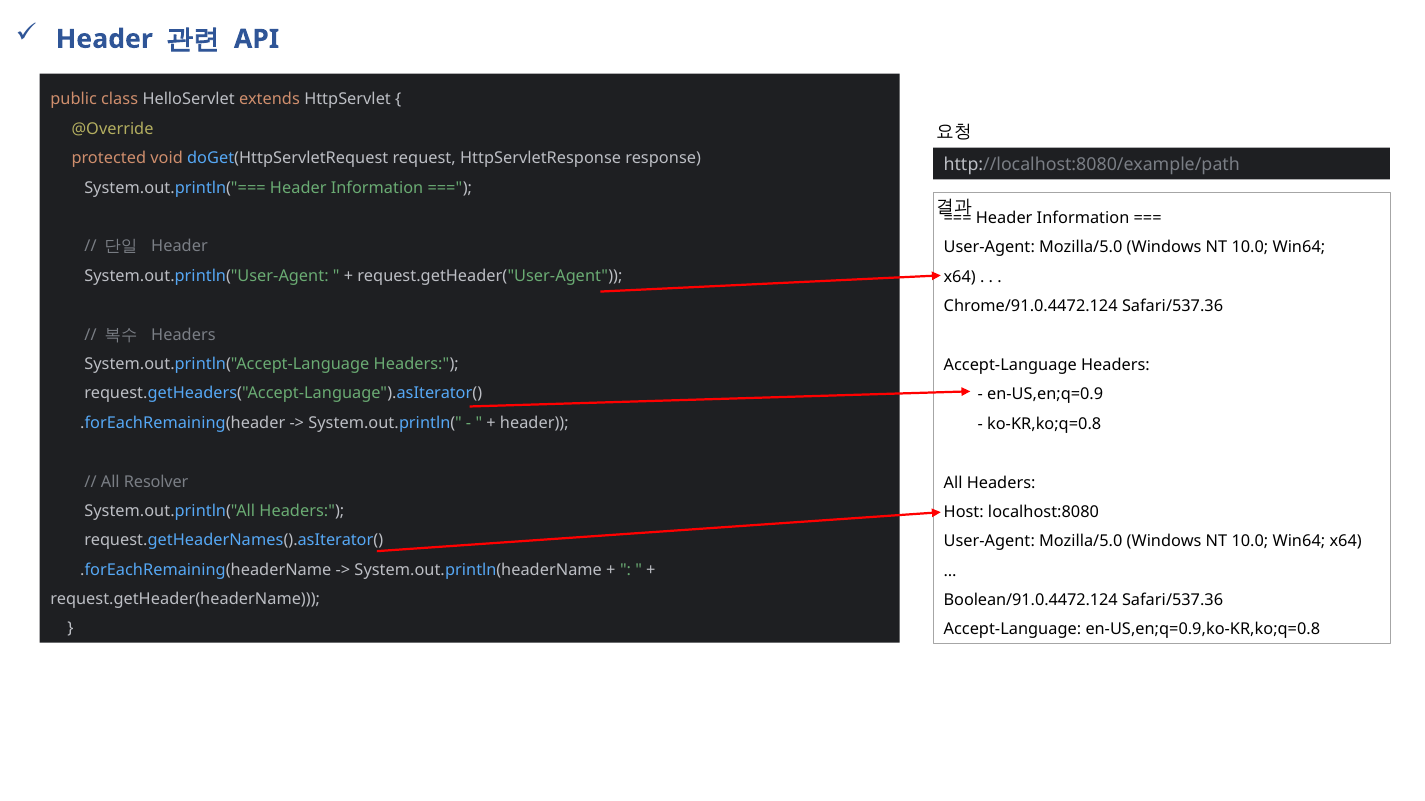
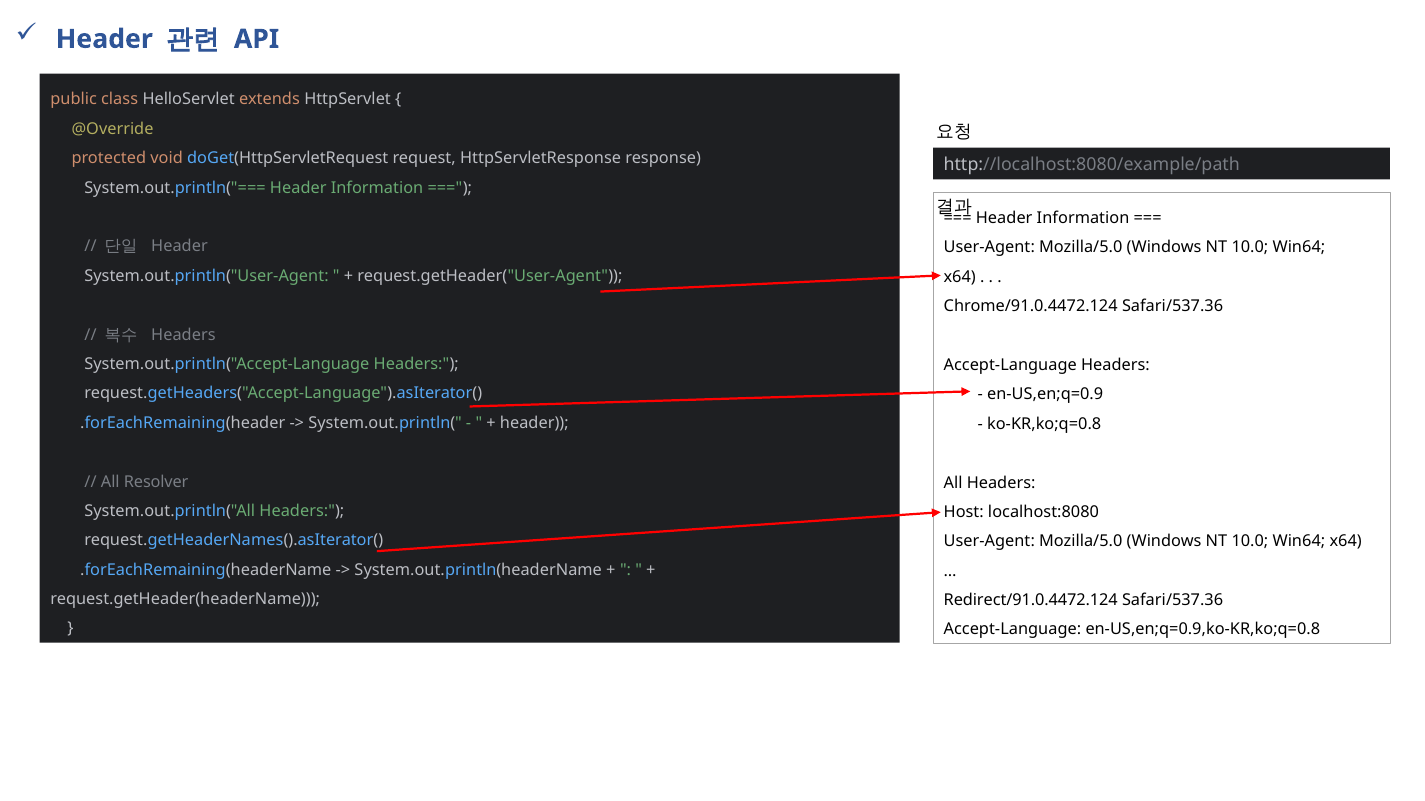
Boolean/91.0.4472.124: Boolean/91.0.4472.124 -> Redirect/91.0.4472.124 (1031, 601)
